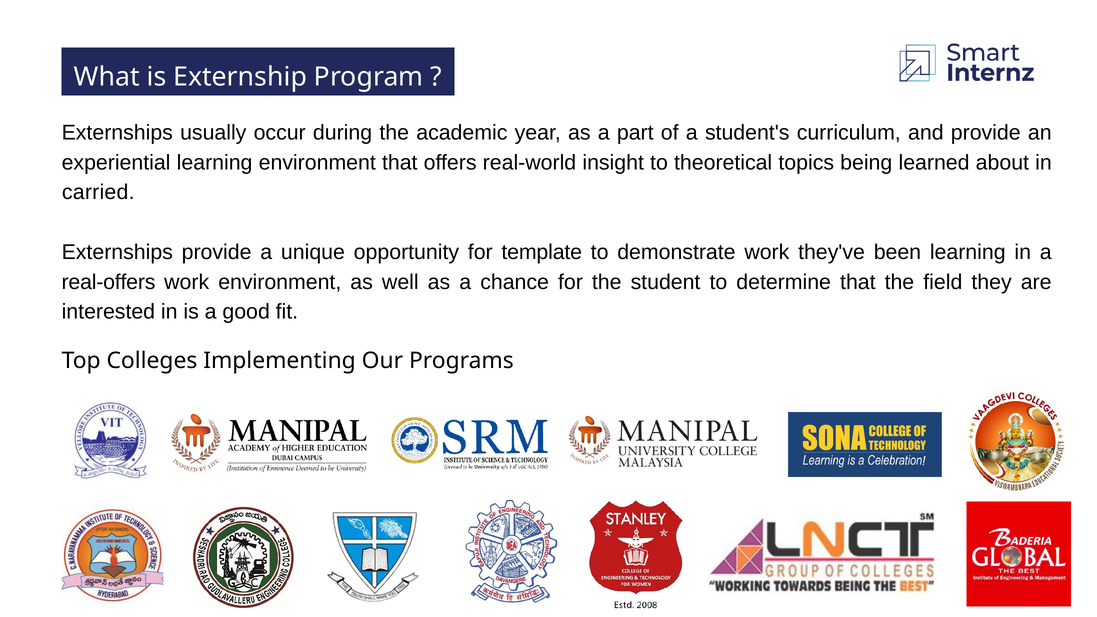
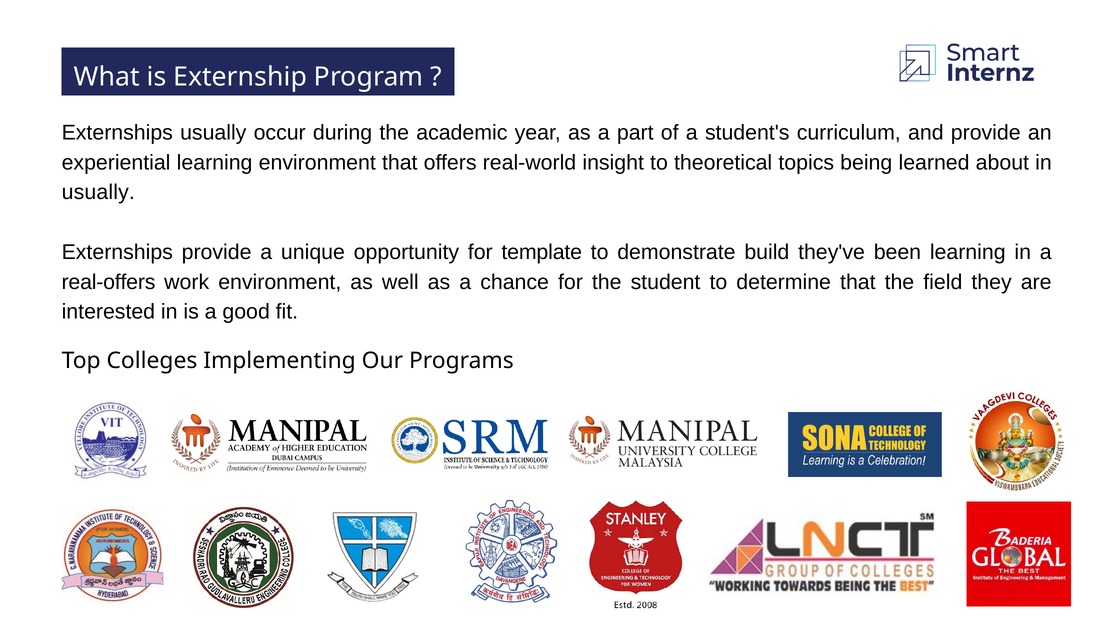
carried: carried -> usually (98, 192)
demonstrate work: work -> build (767, 252)
